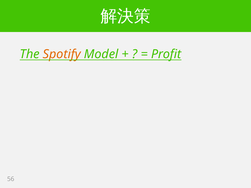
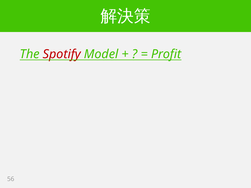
Spotify colour: orange -> red (62, 54)
